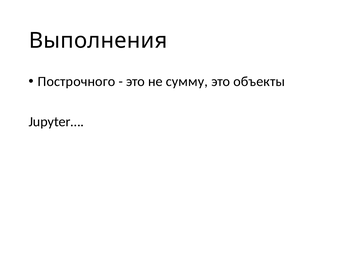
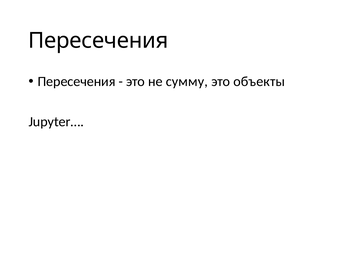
Выполнения: Выполнения -> Пересечения (98, 41)
Построчного: Построчного -> Пересечения (77, 82)
